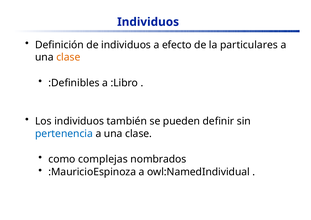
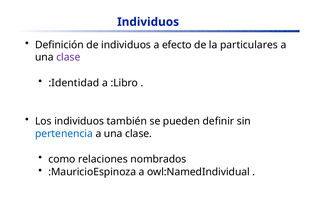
clase colour: orange -> purple (68, 57)
:Definibles: :Definibles -> :Identidad (74, 83)
complejas: complejas -> relaciones (103, 159)
